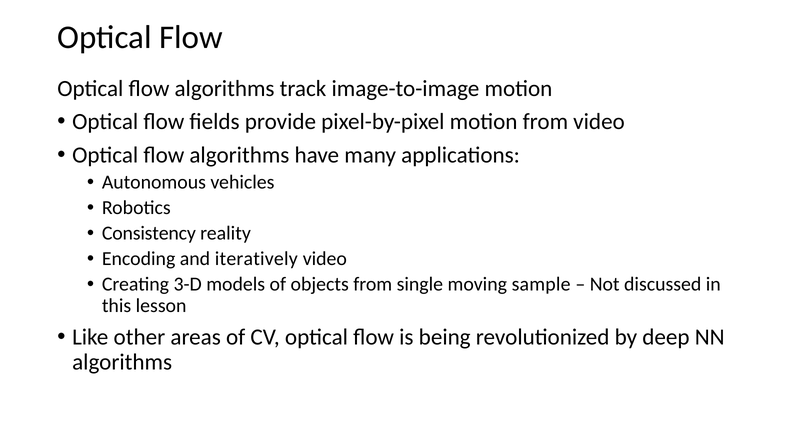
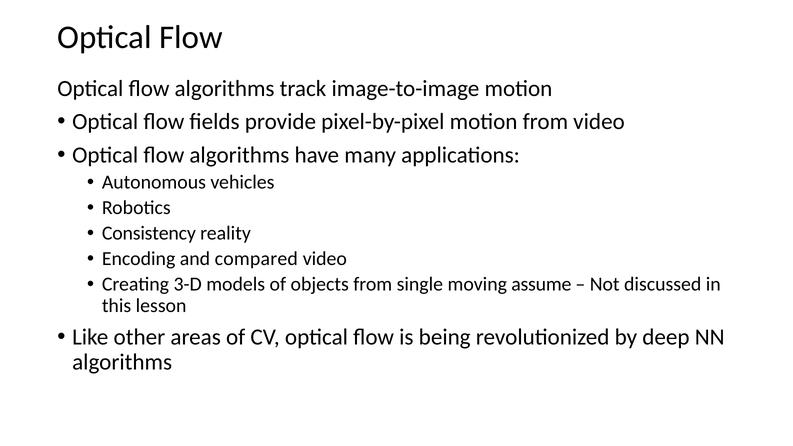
iteratively: iteratively -> compared (256, 259)
sample: sample -> assume (541, 284)
